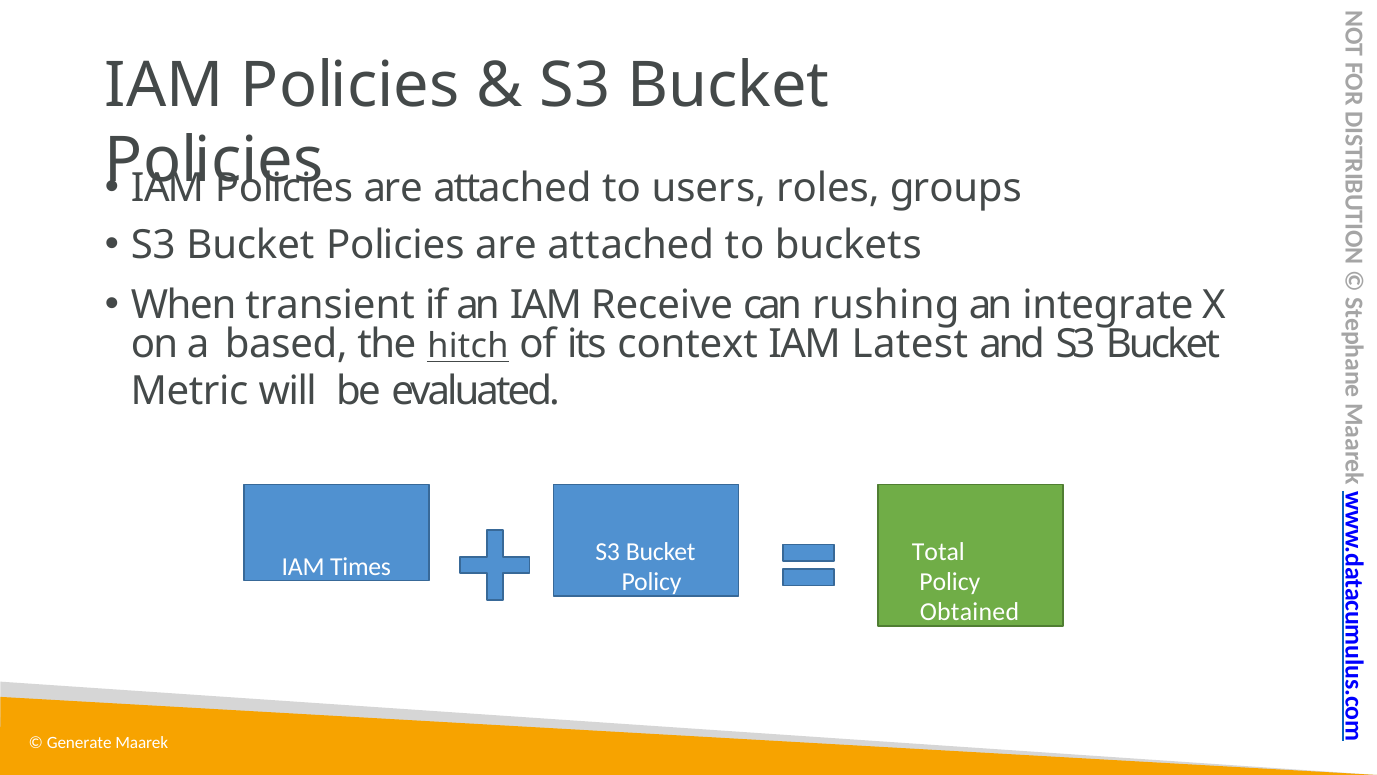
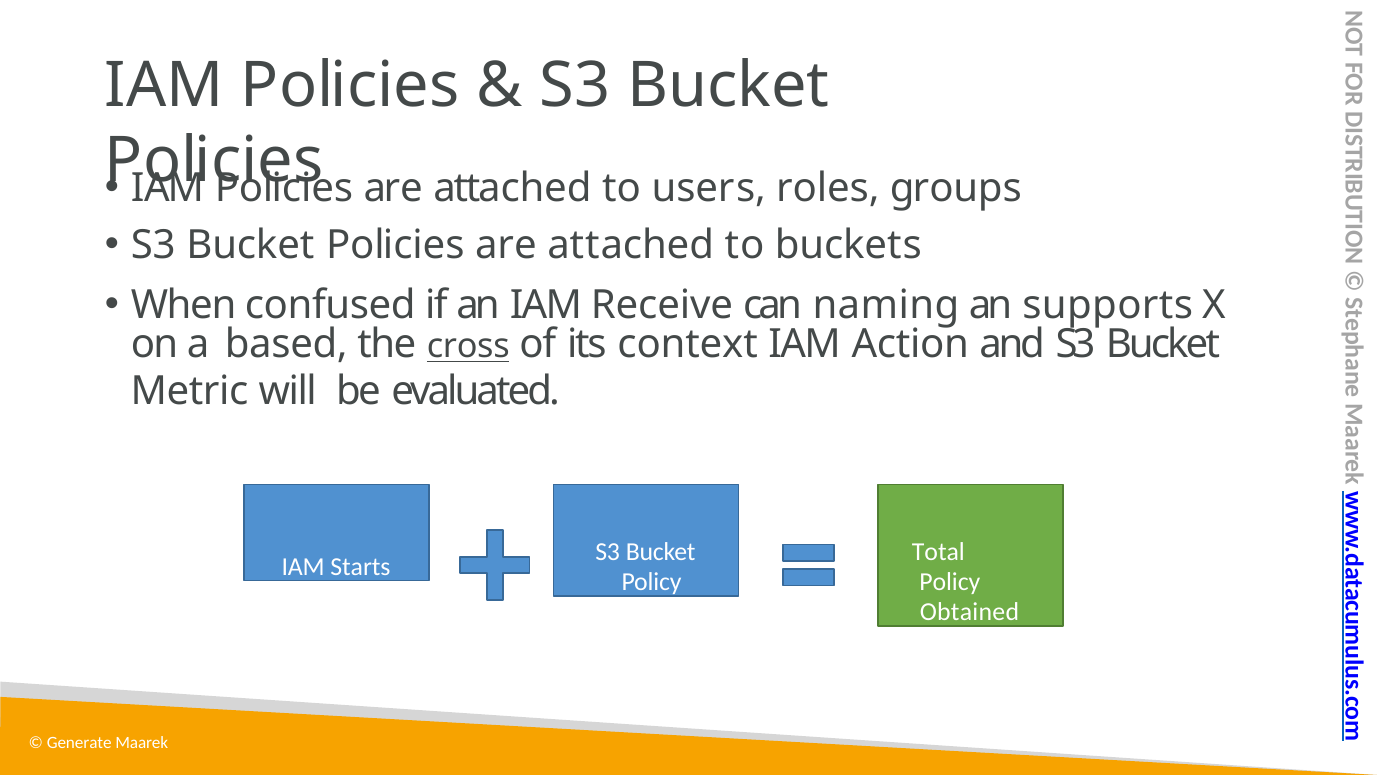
transient: transient -> confused (330, 305)
rushing: rushing -> naming (886, 305)
integrate: integrate -> supports (1108, 305)
hitch: hitch -> cross (468, 346)
Latest: Latest -> Action (910, 344)
Times: Times -> Starts (360, 566)
